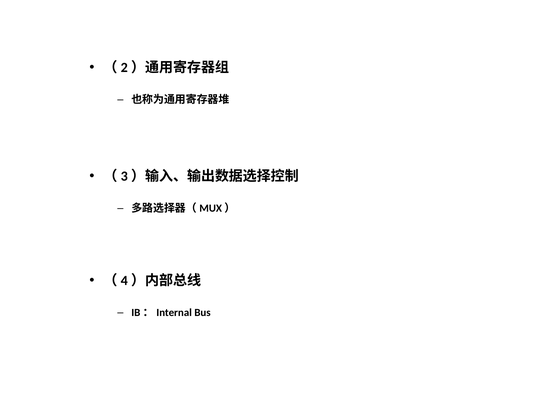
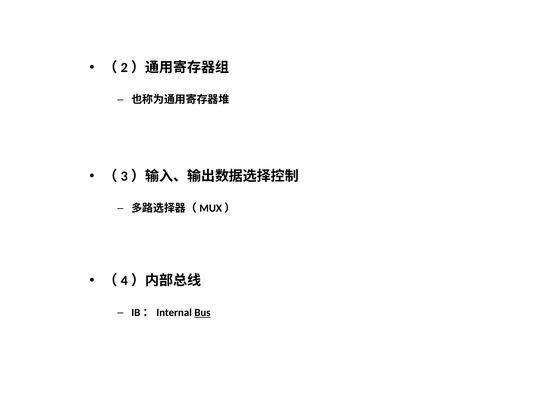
Bus underline: none -> present (202, 313)
